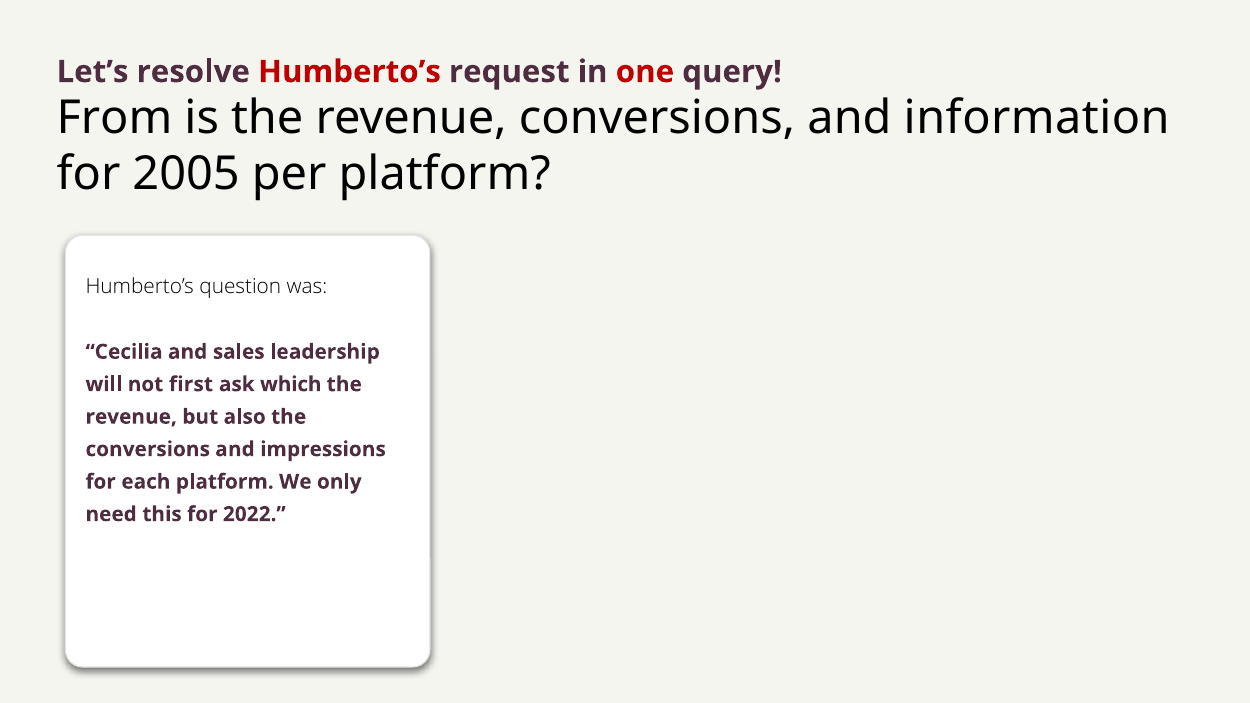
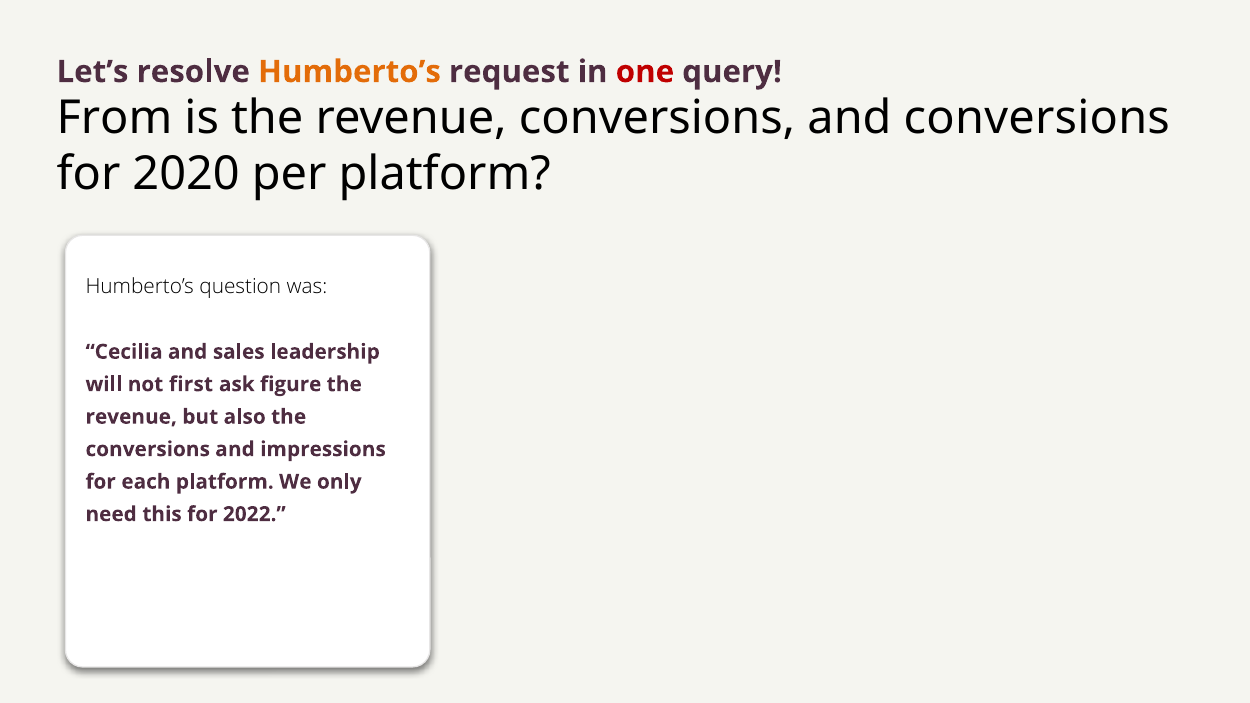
Humberto’s colour: red -> orange (350, 72)
and information: information -> conversions (1037, 118)
2005: 2005 -> 2020 (186, 174)
which: which -> figure (291, 384)
